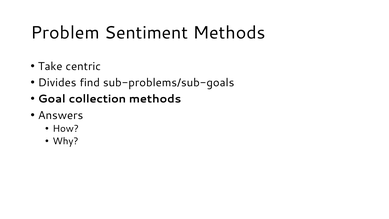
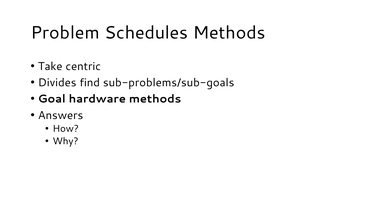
Sentiment: Sentiment -> Schedules (146, 33)
collection: collection -> hardware (97, 99)
